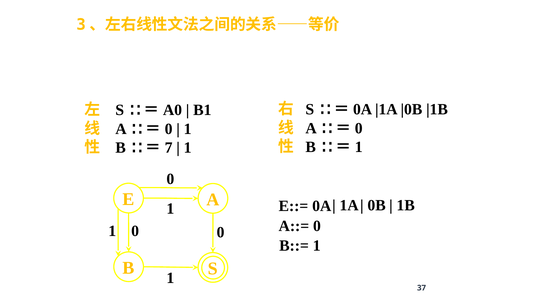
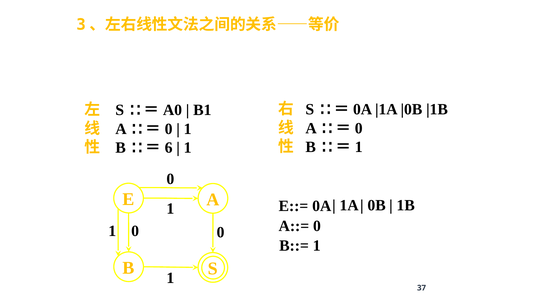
7: 7 -> 6 (169, 147)
